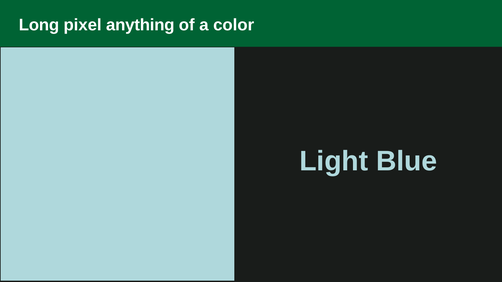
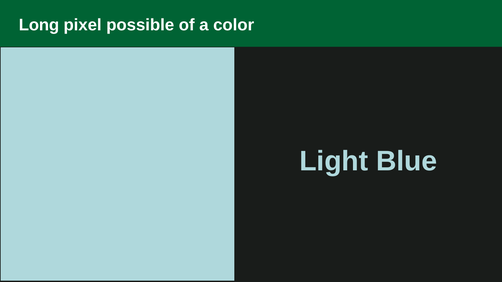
anything: anything -> possible (140, 25)
